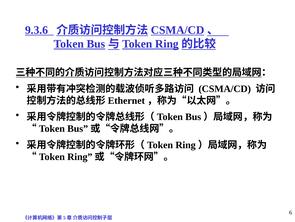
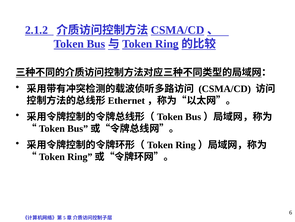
9.3.6: 9.3.6 -> 2.1.2 (37, 30)
